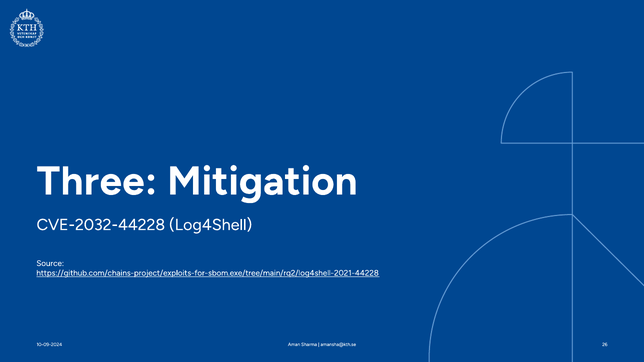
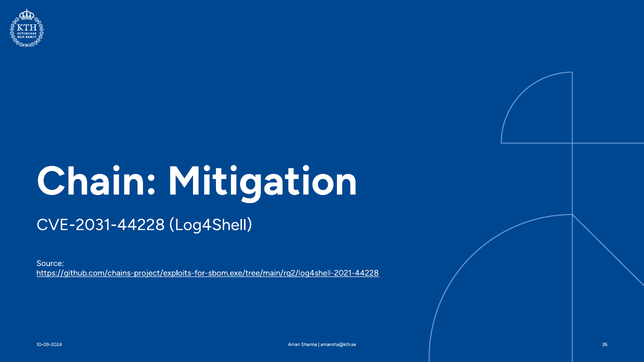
Three: Three -> Chain (97, 181)
CVE-2032-44228: CVE-2032-44228 -> CVE-2031-44228 (101, 225)
